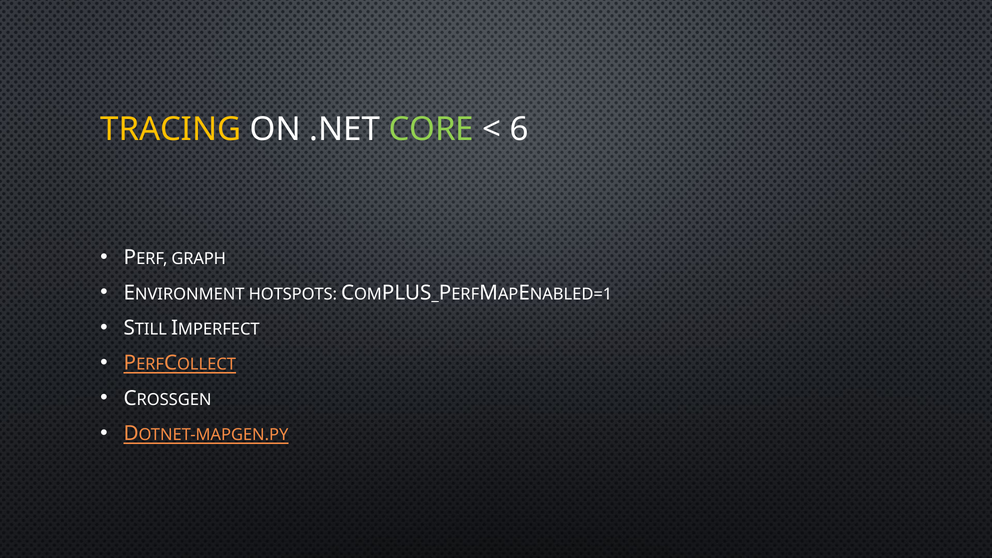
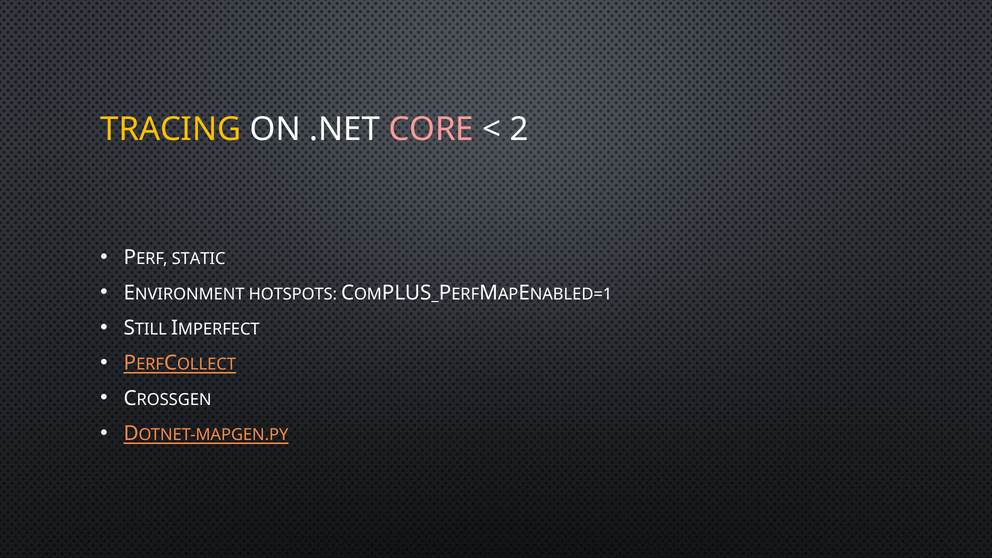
CORE colour: light green -> pink (431, 129)
6: 6 -> 2 (519, 129)
GRAPH: GRAPH -> STATIC (199, 259)
